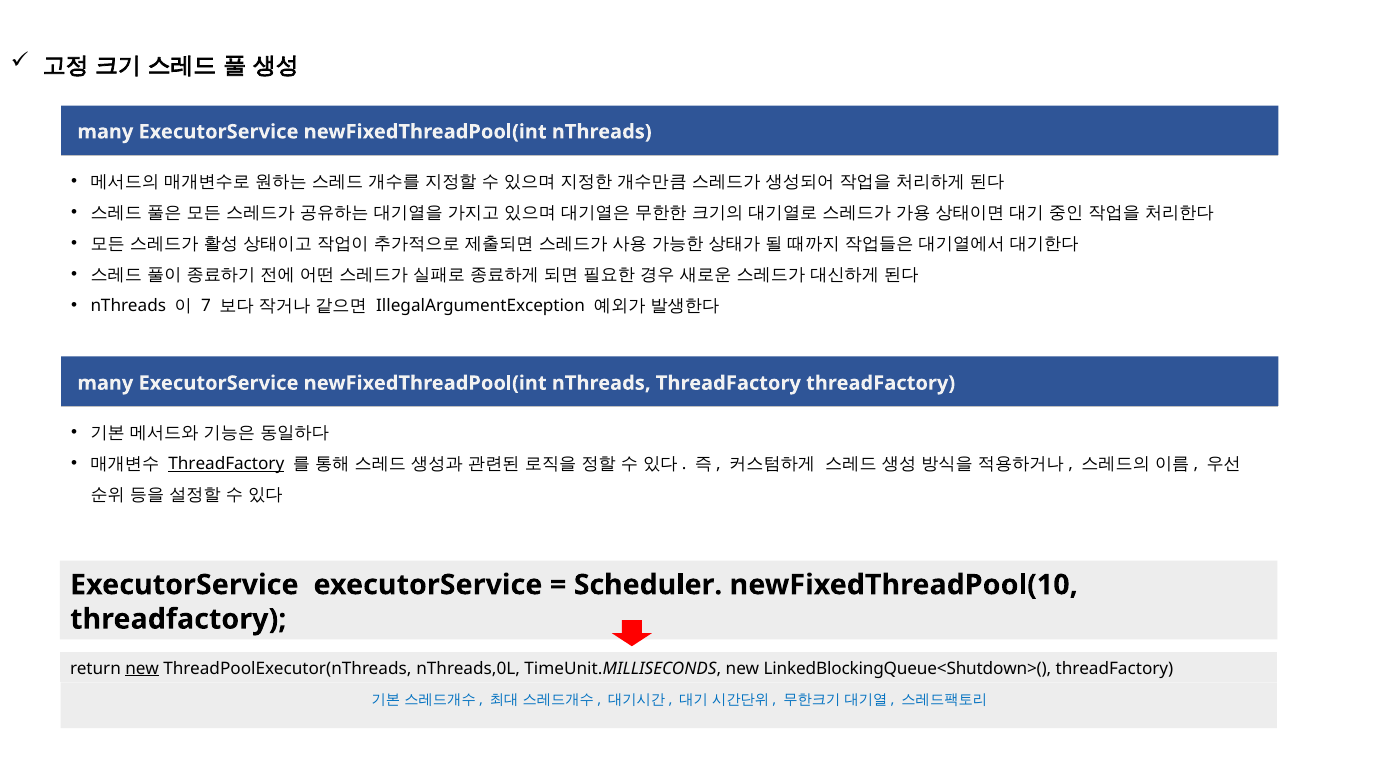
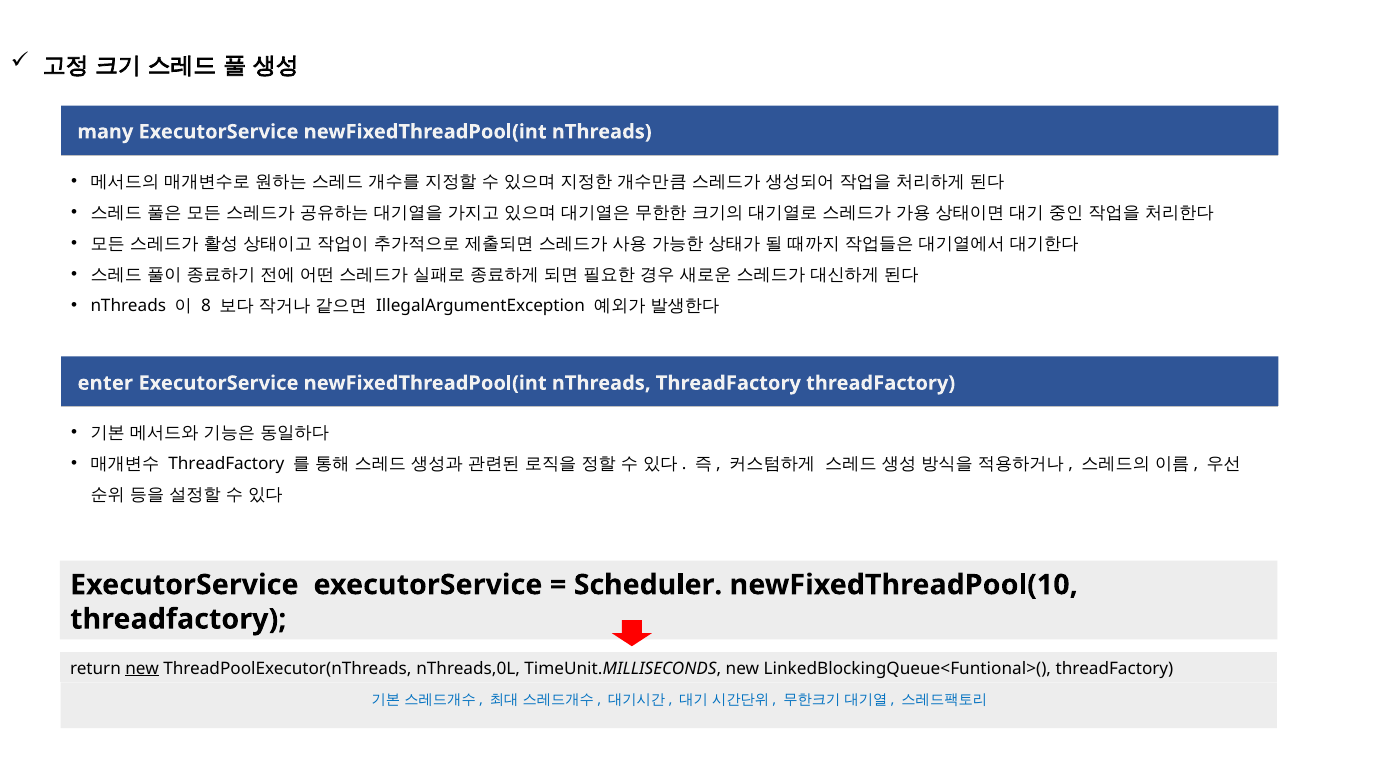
7: 7 -> 8 (206, 306)
many: many -> enter (105, 383)
ThreadFactory underline: present -> none (226, 464)
LinkedBlockingQueue<Shutdown>(: LinkedBlockingQueue<Shutdown>( -> LinkedBlockingQueue<Funtional>( (907, 669)
